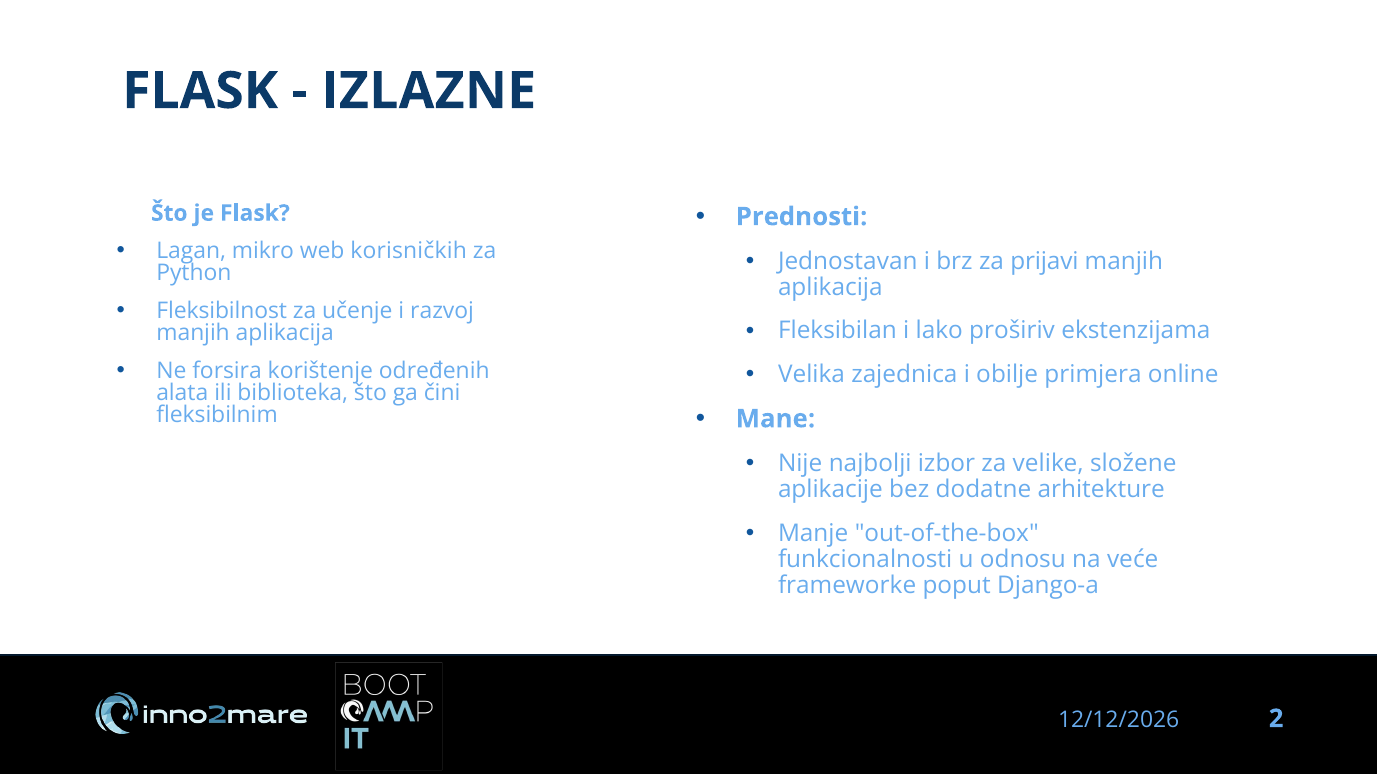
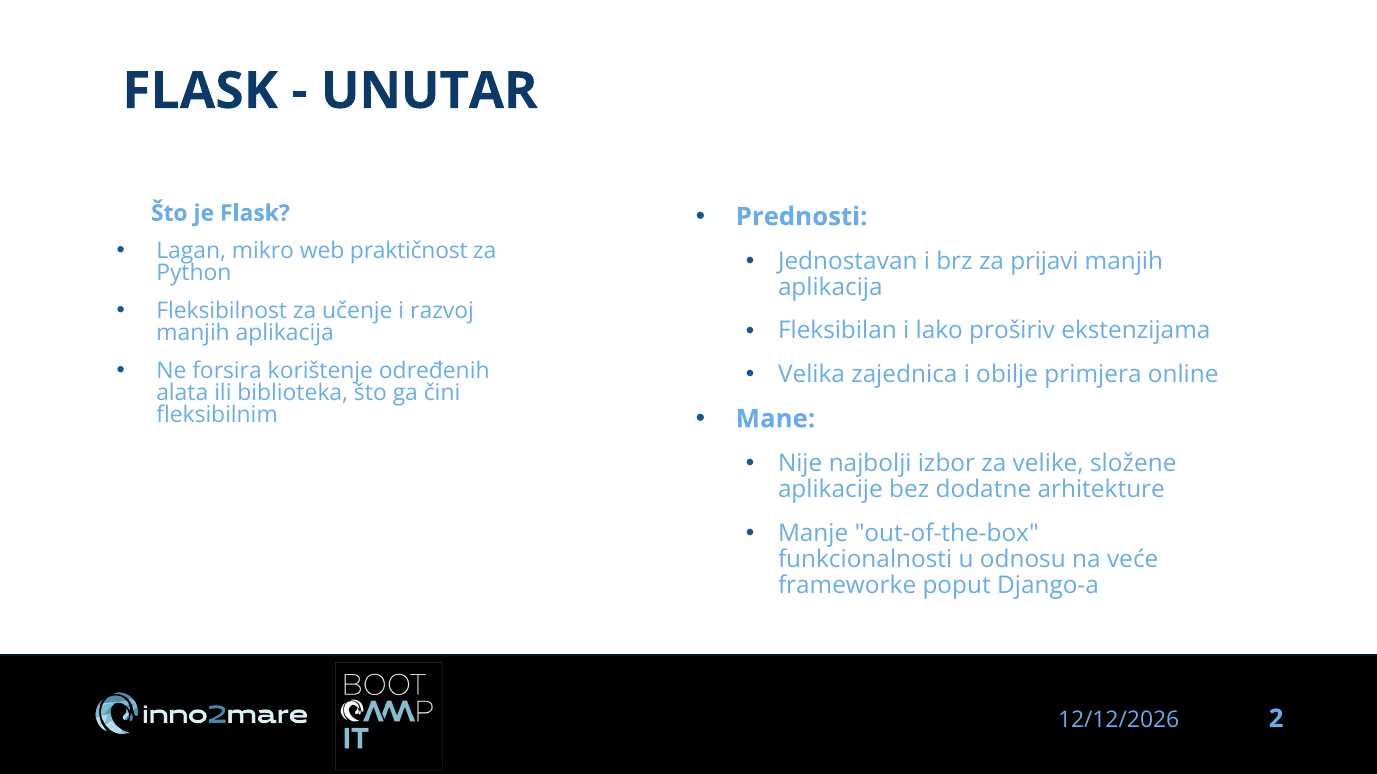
IZLAZNE: IZLAZNE -> UNUTAR (429, 91)
korisničkih: korisničkih -> praktičnost (409, 251)
